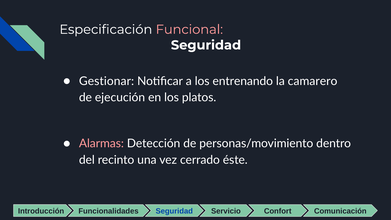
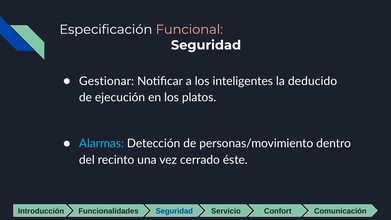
entrenando: entrenando -> inteligentes (243, 81)
camarero: camarero -> deducido (313, 81)
Alarmas colour: pink -> light blue (101, 143)
